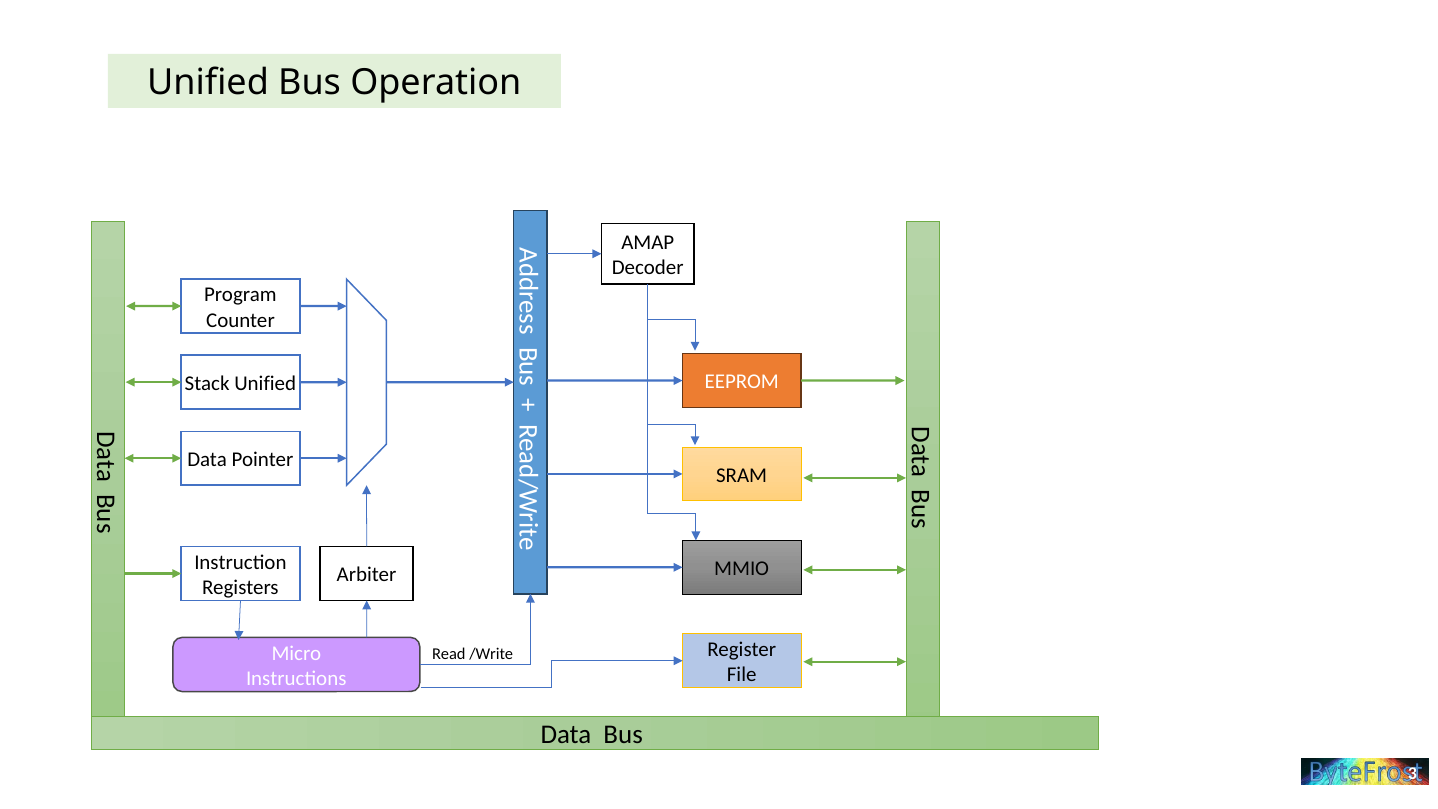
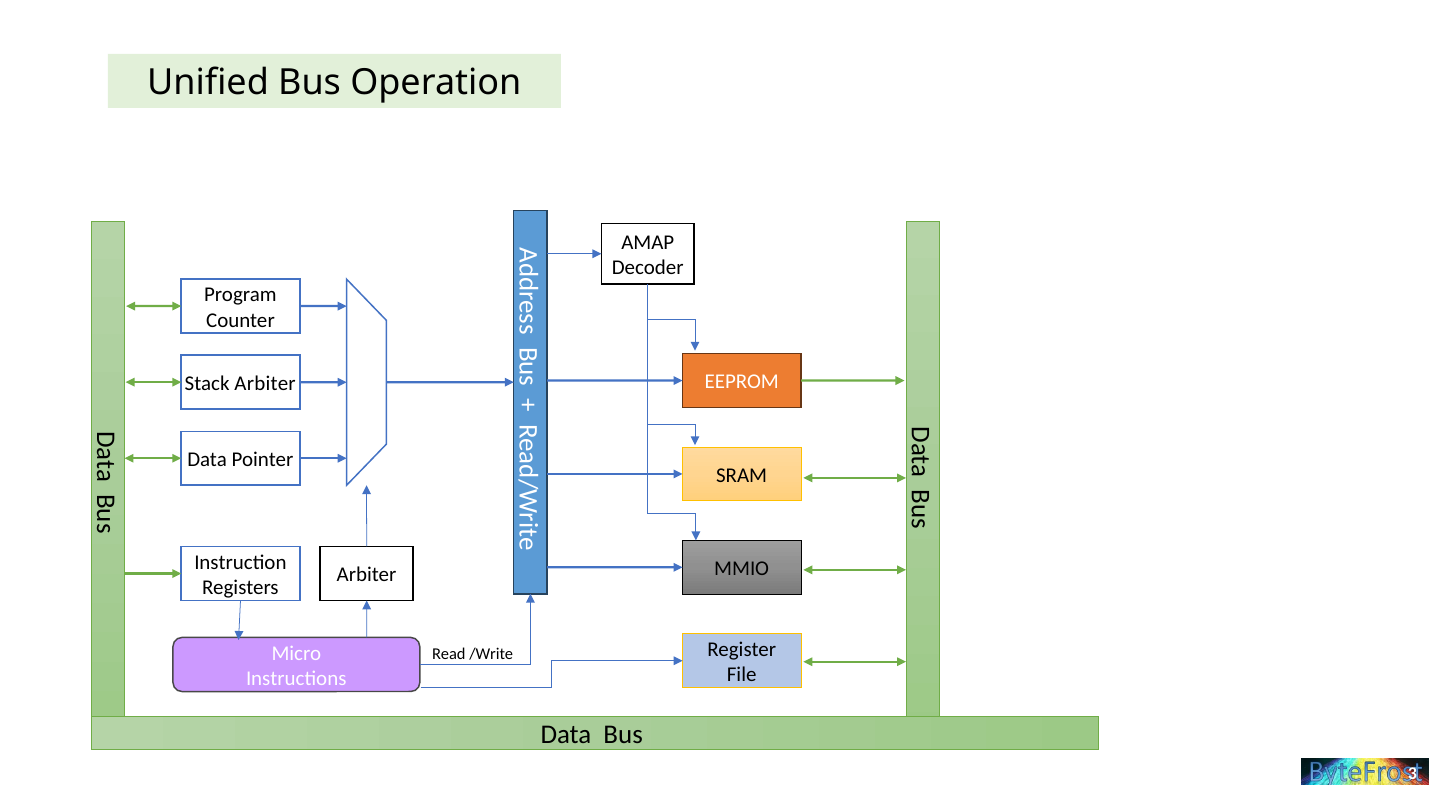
Stack Unified: Unified -> Arbiter (265, 384)
